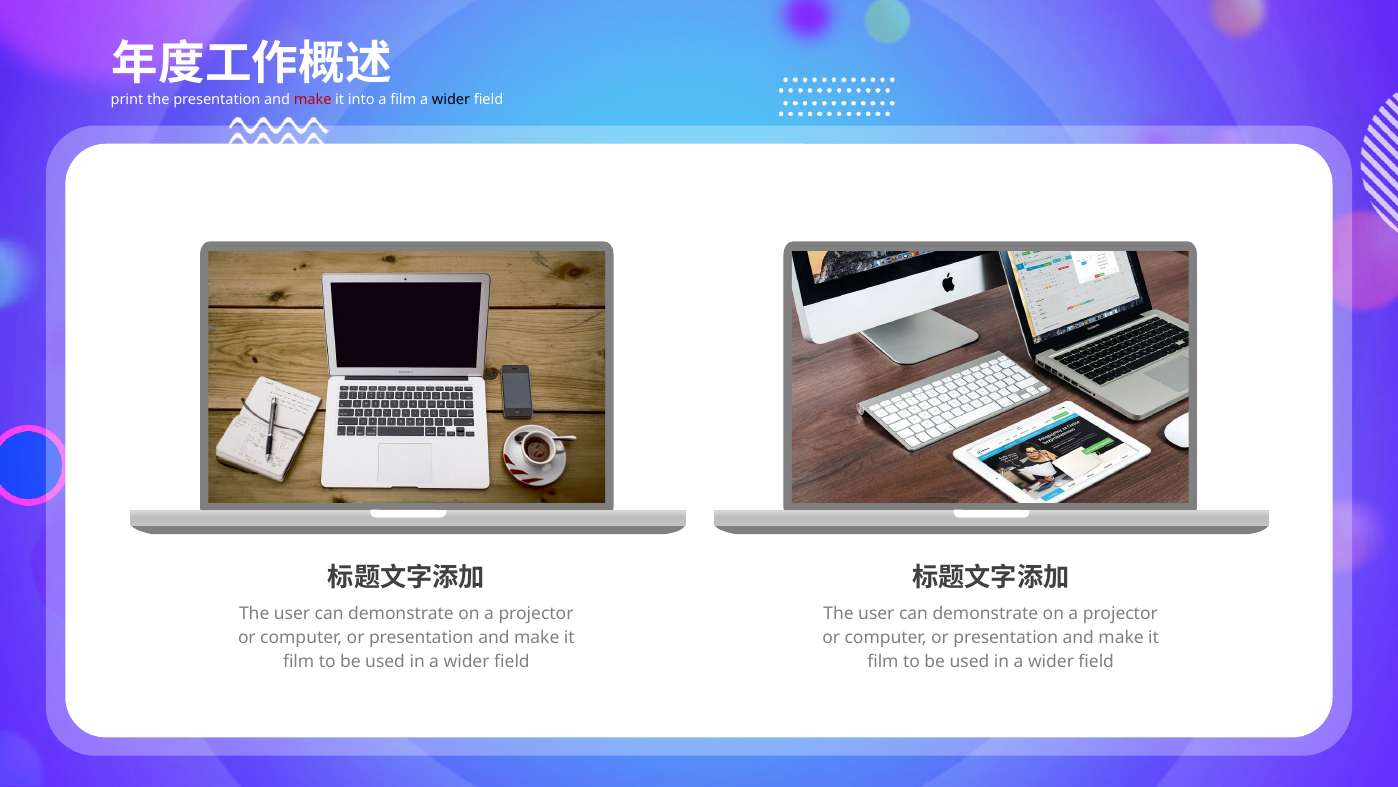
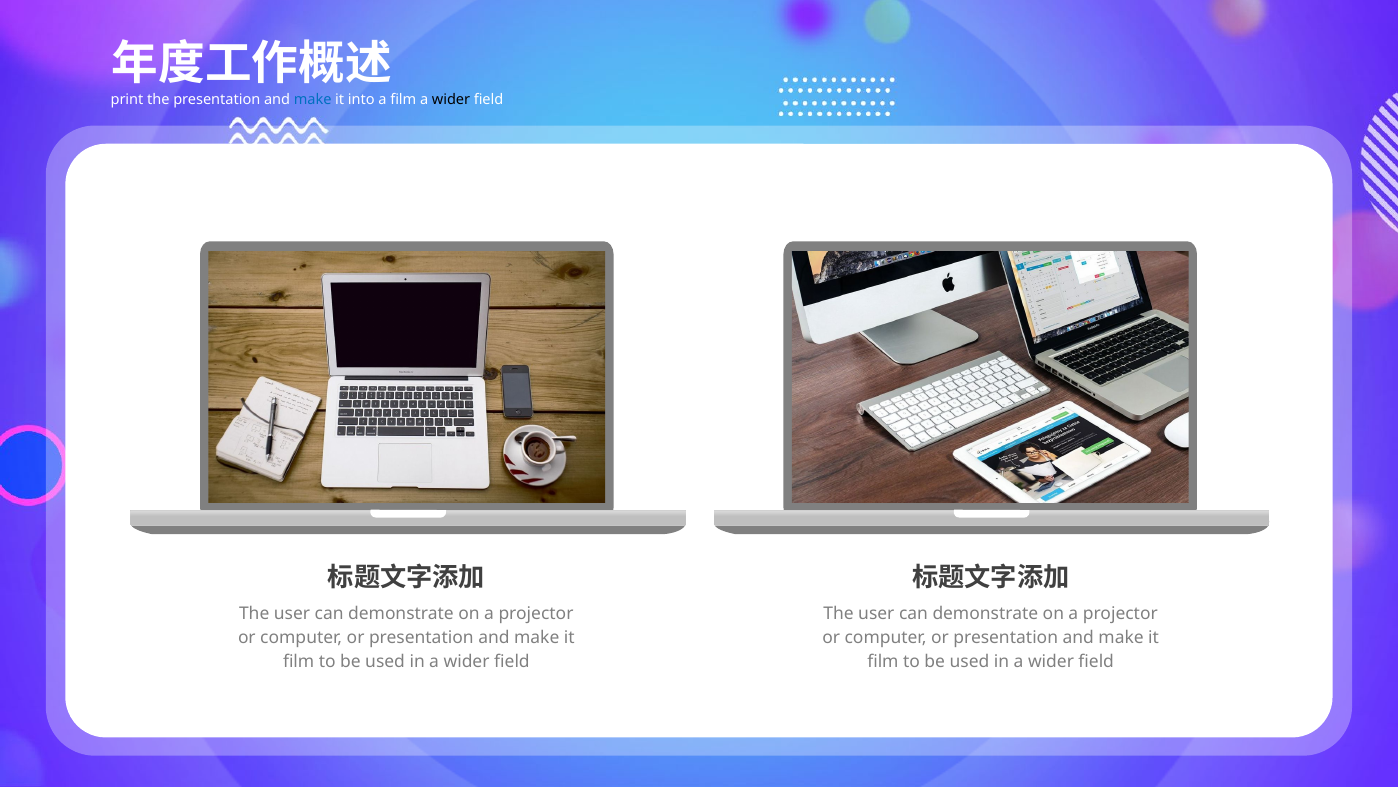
make colour: red -> blue (313, 100)
